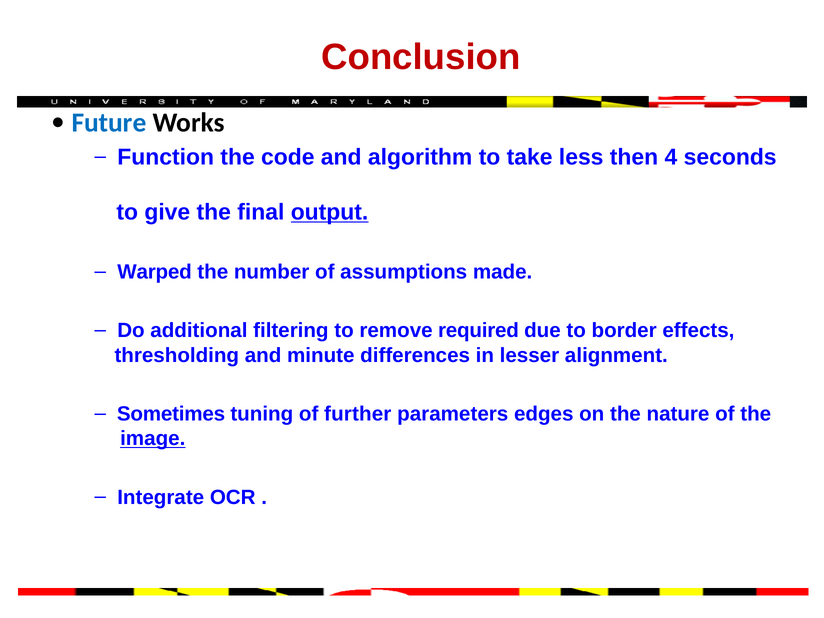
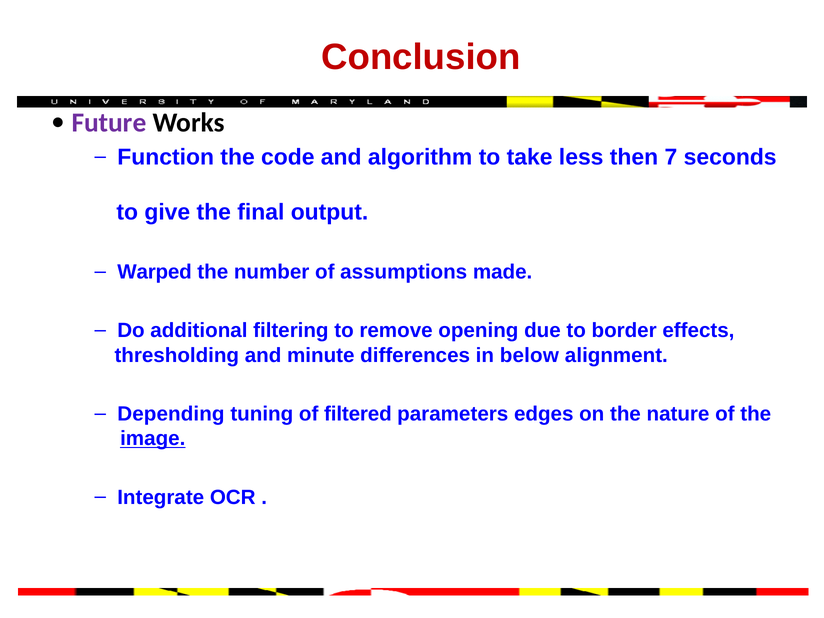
Future colour: blue -> purple (109, 123)
4: 4 -> 7 (671, 157)
output underline: present -> none (330, 212)
required: required -> opening (478, 331)
lesser: lesser -> below (529, 355)
Sometimes: Sometimes -> Depending (171, 414)
further: further -> filtered (358, 414)
